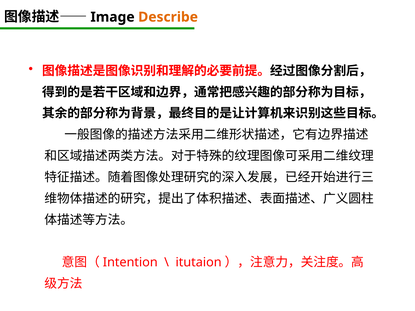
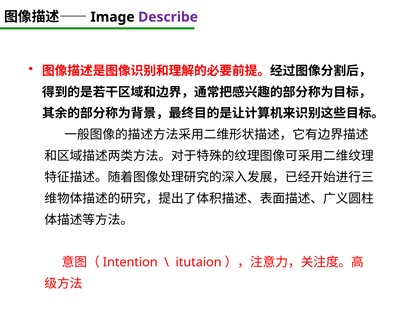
Describe colour: orange -> purple (168, 17)
